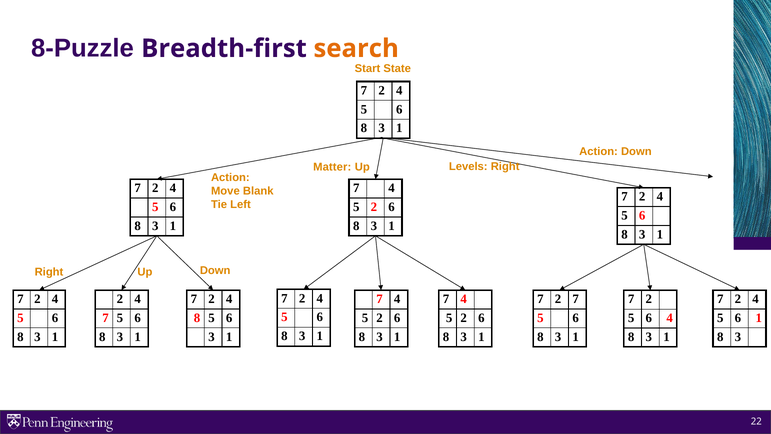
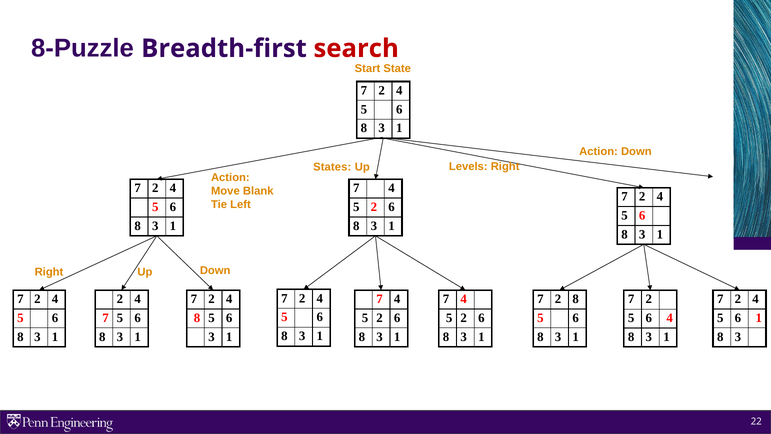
search colour: orange -> red (356, 48)
Matter: Matter -> States (332, 167)
2 7: 7 -> 8 (576, 299)
